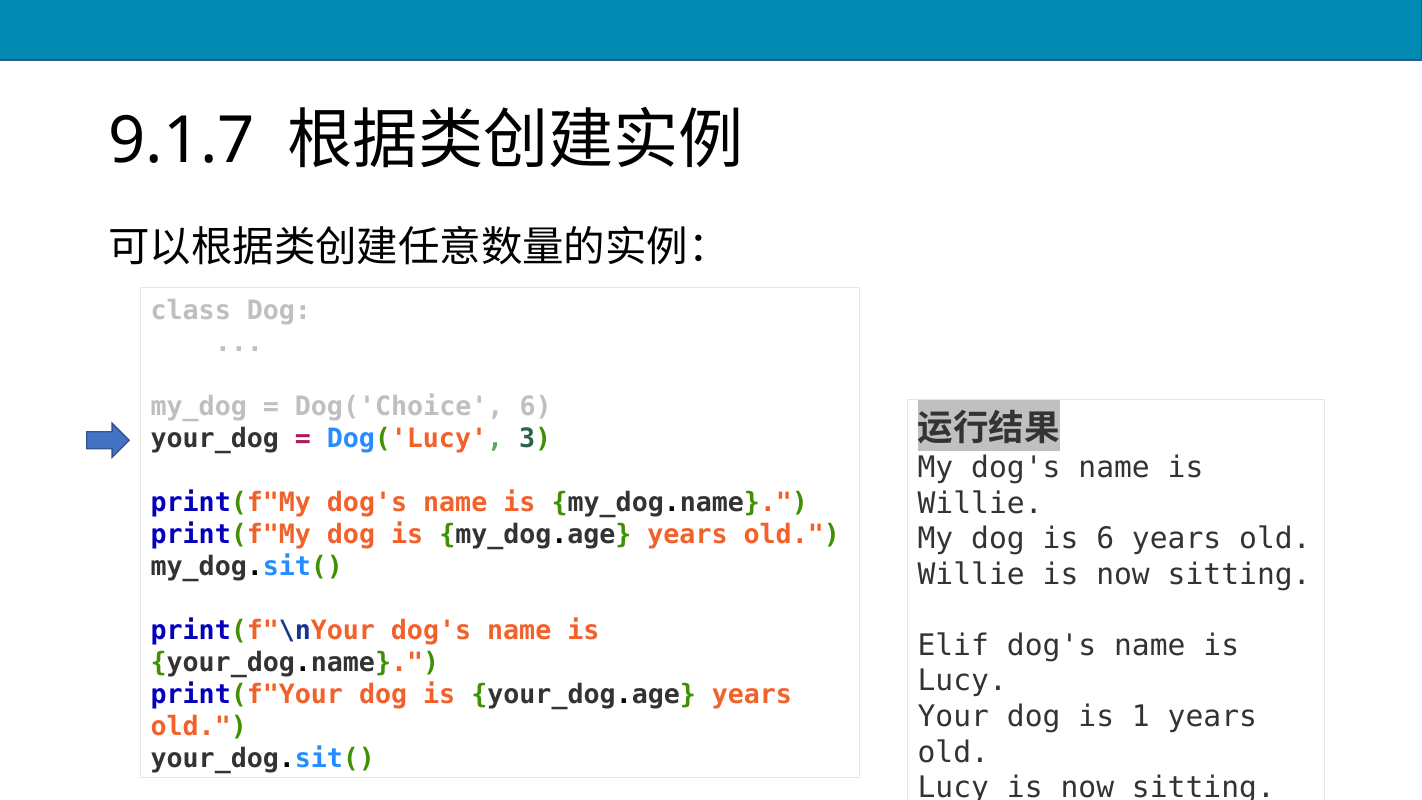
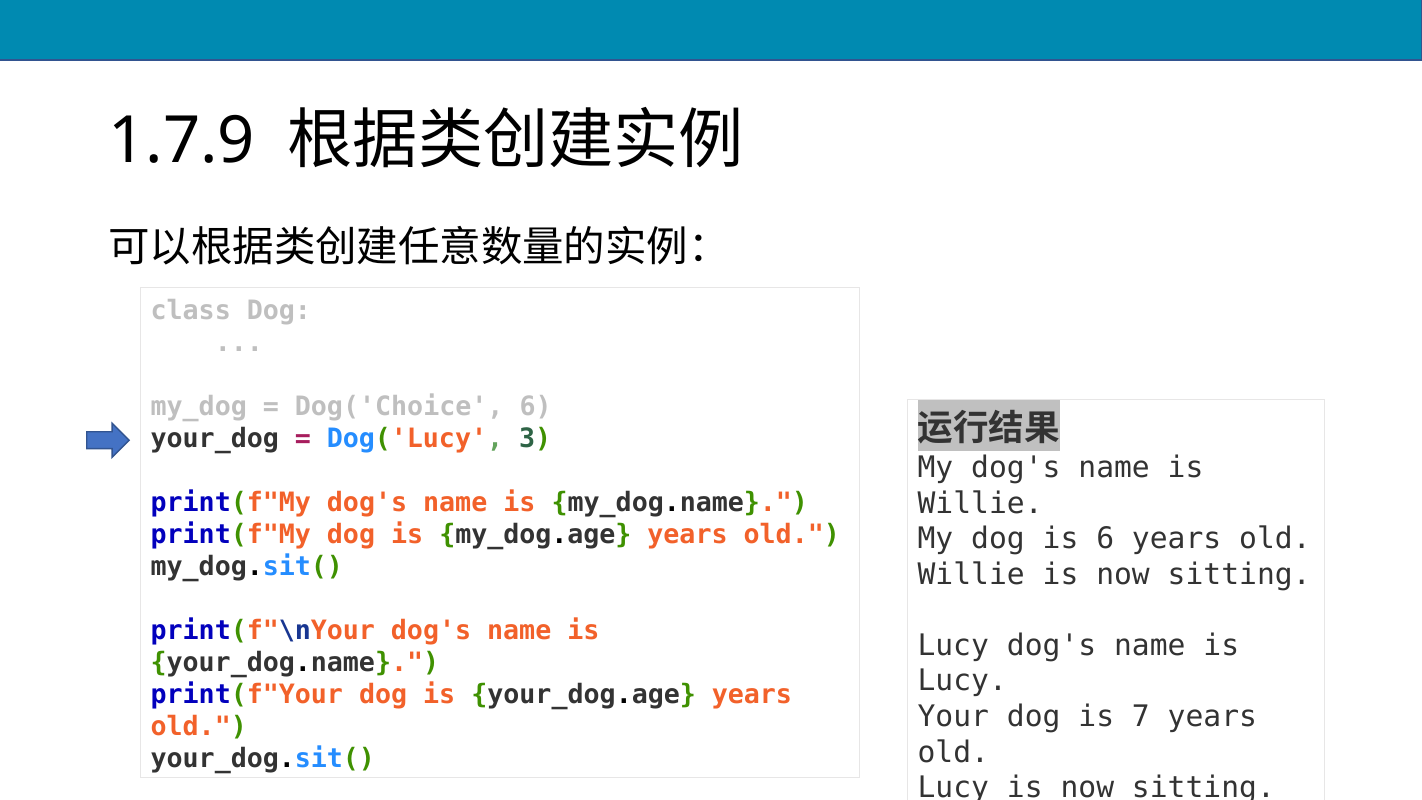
9.1.7: 9.1.7 -> 1.7.9 (182, 141)
Elif: Elif -> Lucy (953, 645)
1: 1 -> 7 (1141, 717)
